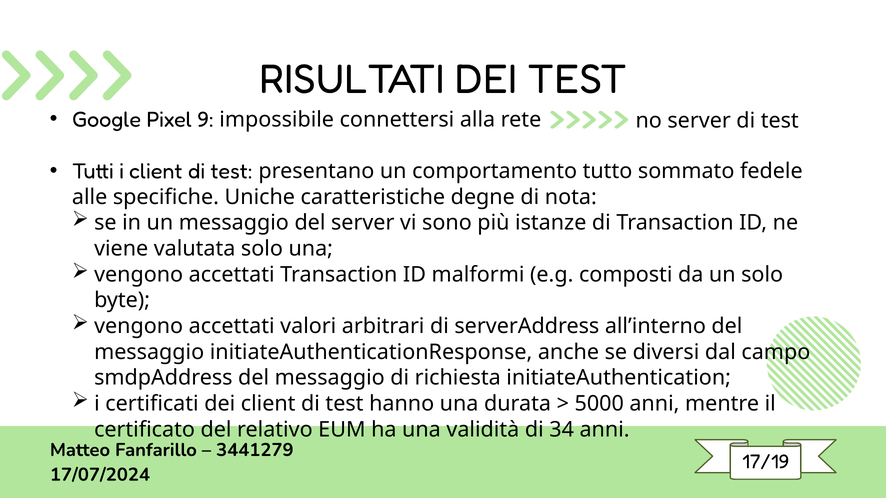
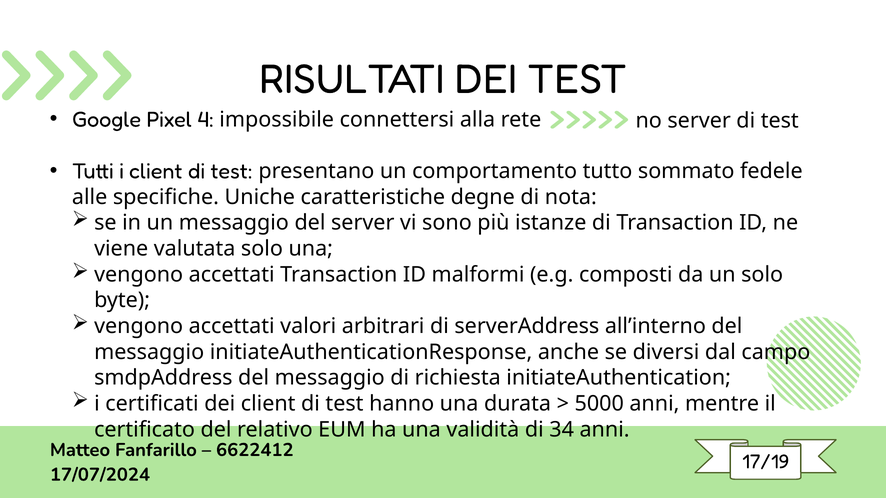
9: 9 -> 4 (206, 120)
3441279: 3441279 -> 6622412 (255, 450)
